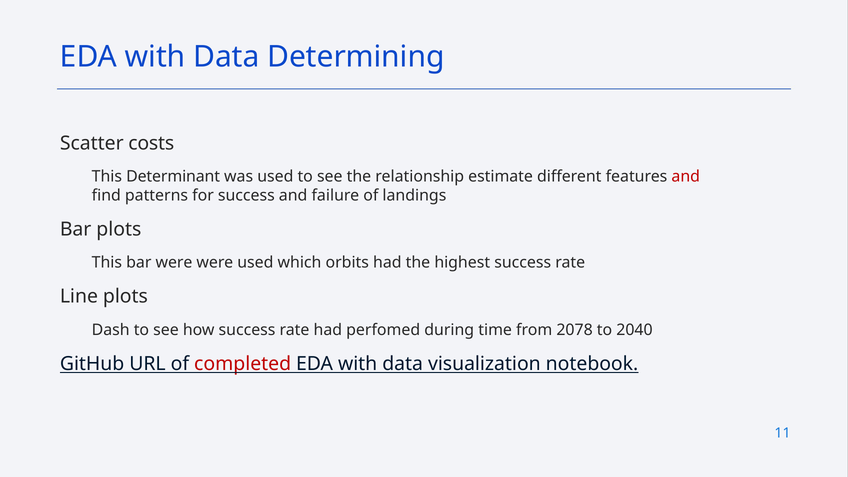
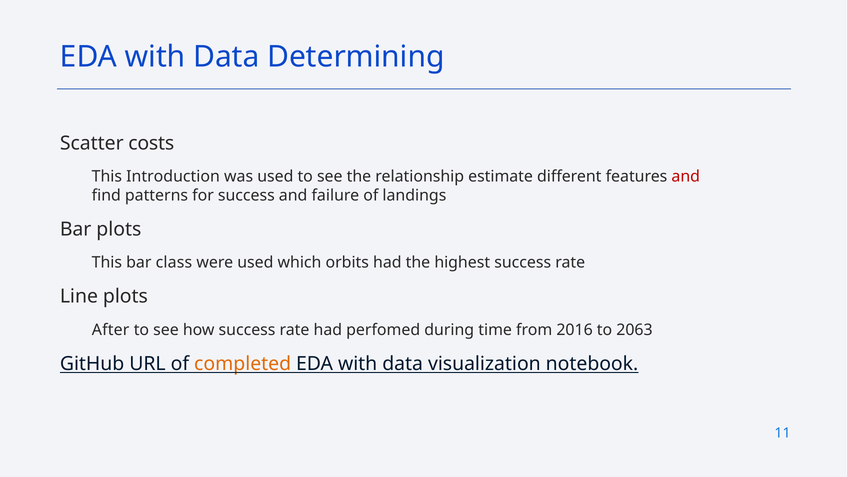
Determinant: Determinant -> Introduction (173, 176)
bar were: were -> class (174, 263)
Dash: Dash -> After (111, 330)
2078: 2078 -> 2016 (575, 330)
2040: 2040 -> 2063 (634, 330)
completed colour: red -> orange (243, 364)
